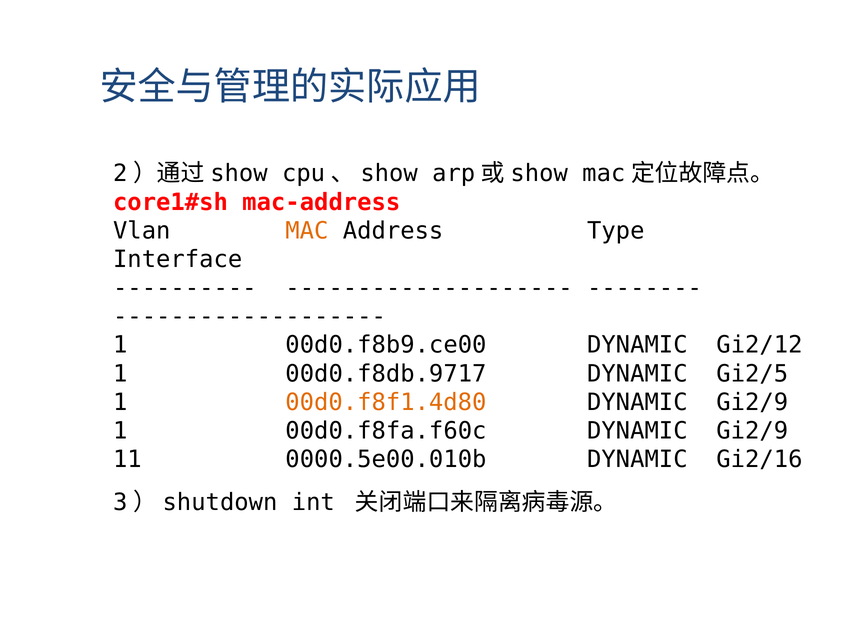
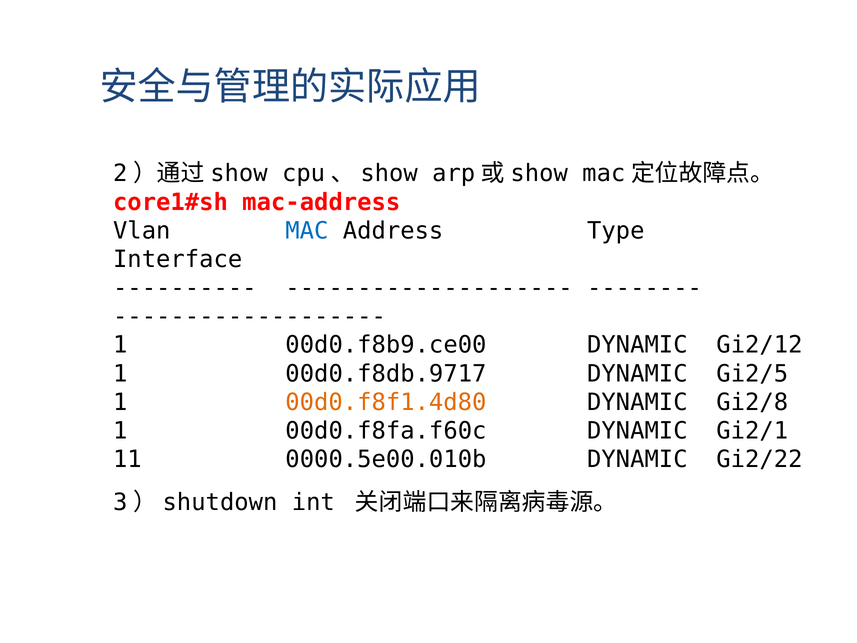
MAC colour: orange -> blue (307, 231)
Gi2/9: Gi2/9 -> Gi2/8 (752, 402)
00d0.f8fa.f60c DYNAMIC Gi2/9: Gi2/9 -> Gi2/1 (752, 431)
Gi2/16: Gi2/16 -> Gi2/22 (759, 459)
